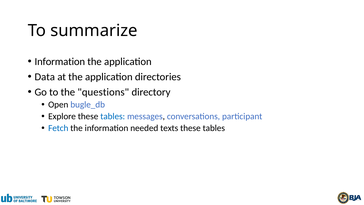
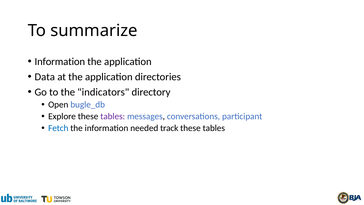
questions: questions -> indicators (103, 92)
tables colour: blue -> purple (113, 116)
texts: texts -> track (169, 128)
